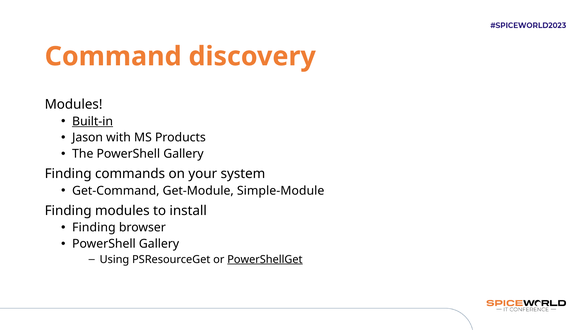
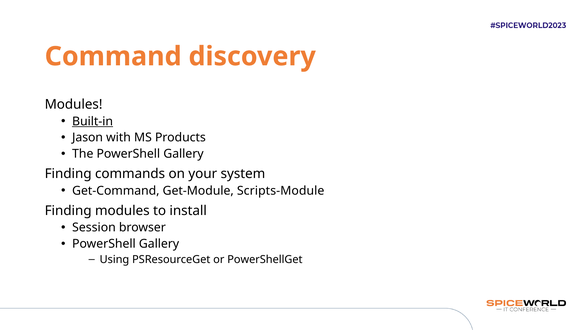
Simple-Module: Simple-Module -> Scripts-Module (281, 190)
Finding: Finding -> Session (94, 227)
PowerShellGet underline: present -> none (265, 259)
